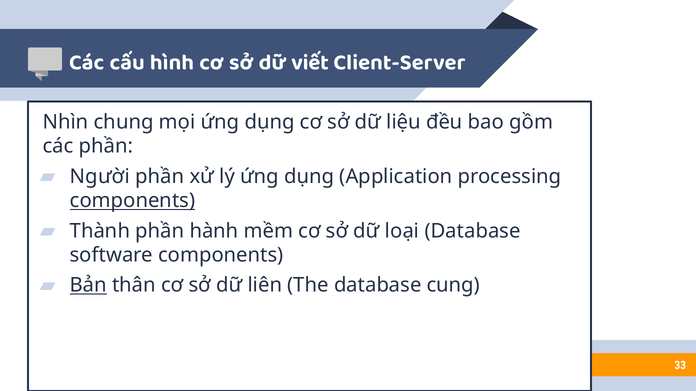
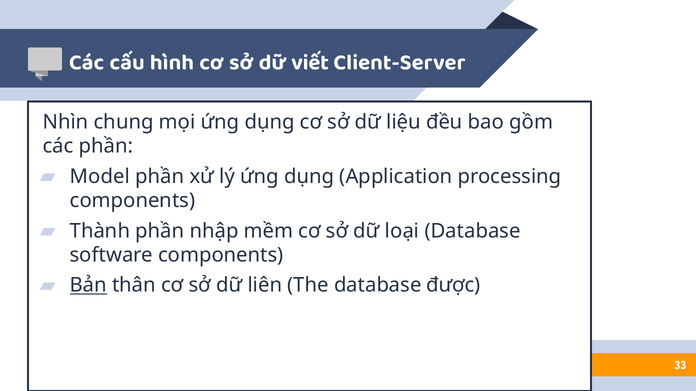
Người: Người -> Model (100, 177)
components underline: present -> none (132, 201)
hành: hành -> nhập (214, 231)
cung: cung -> được (453, 286)
